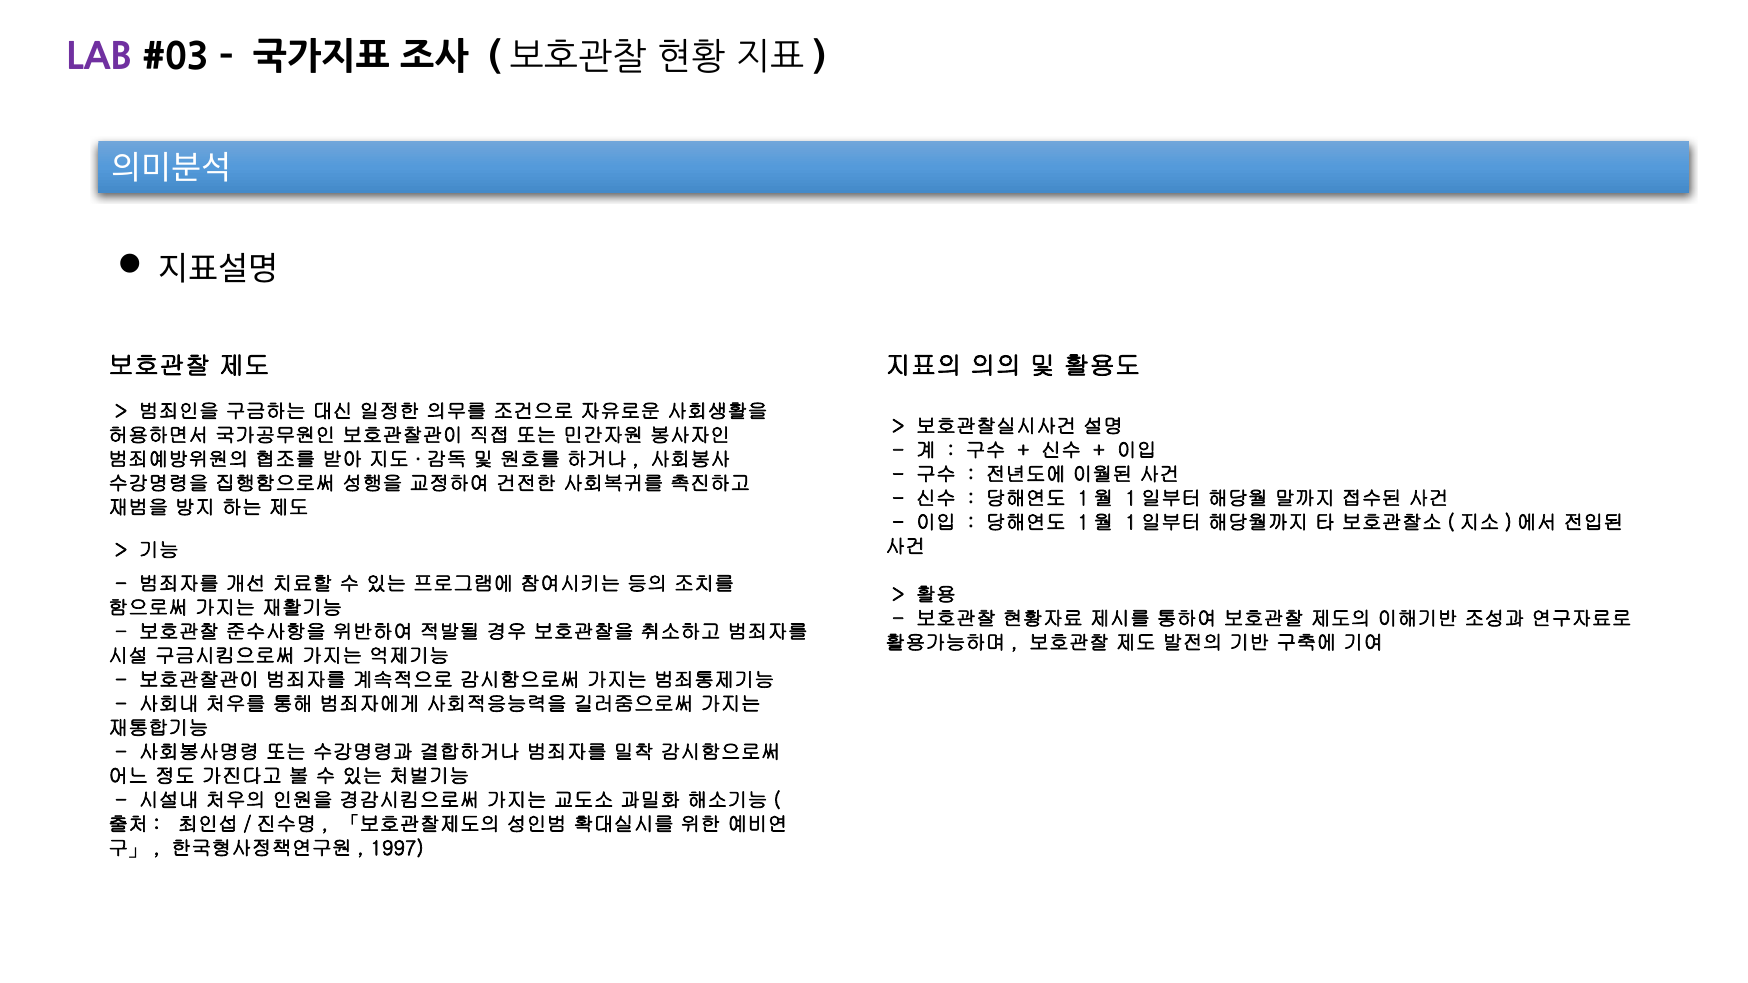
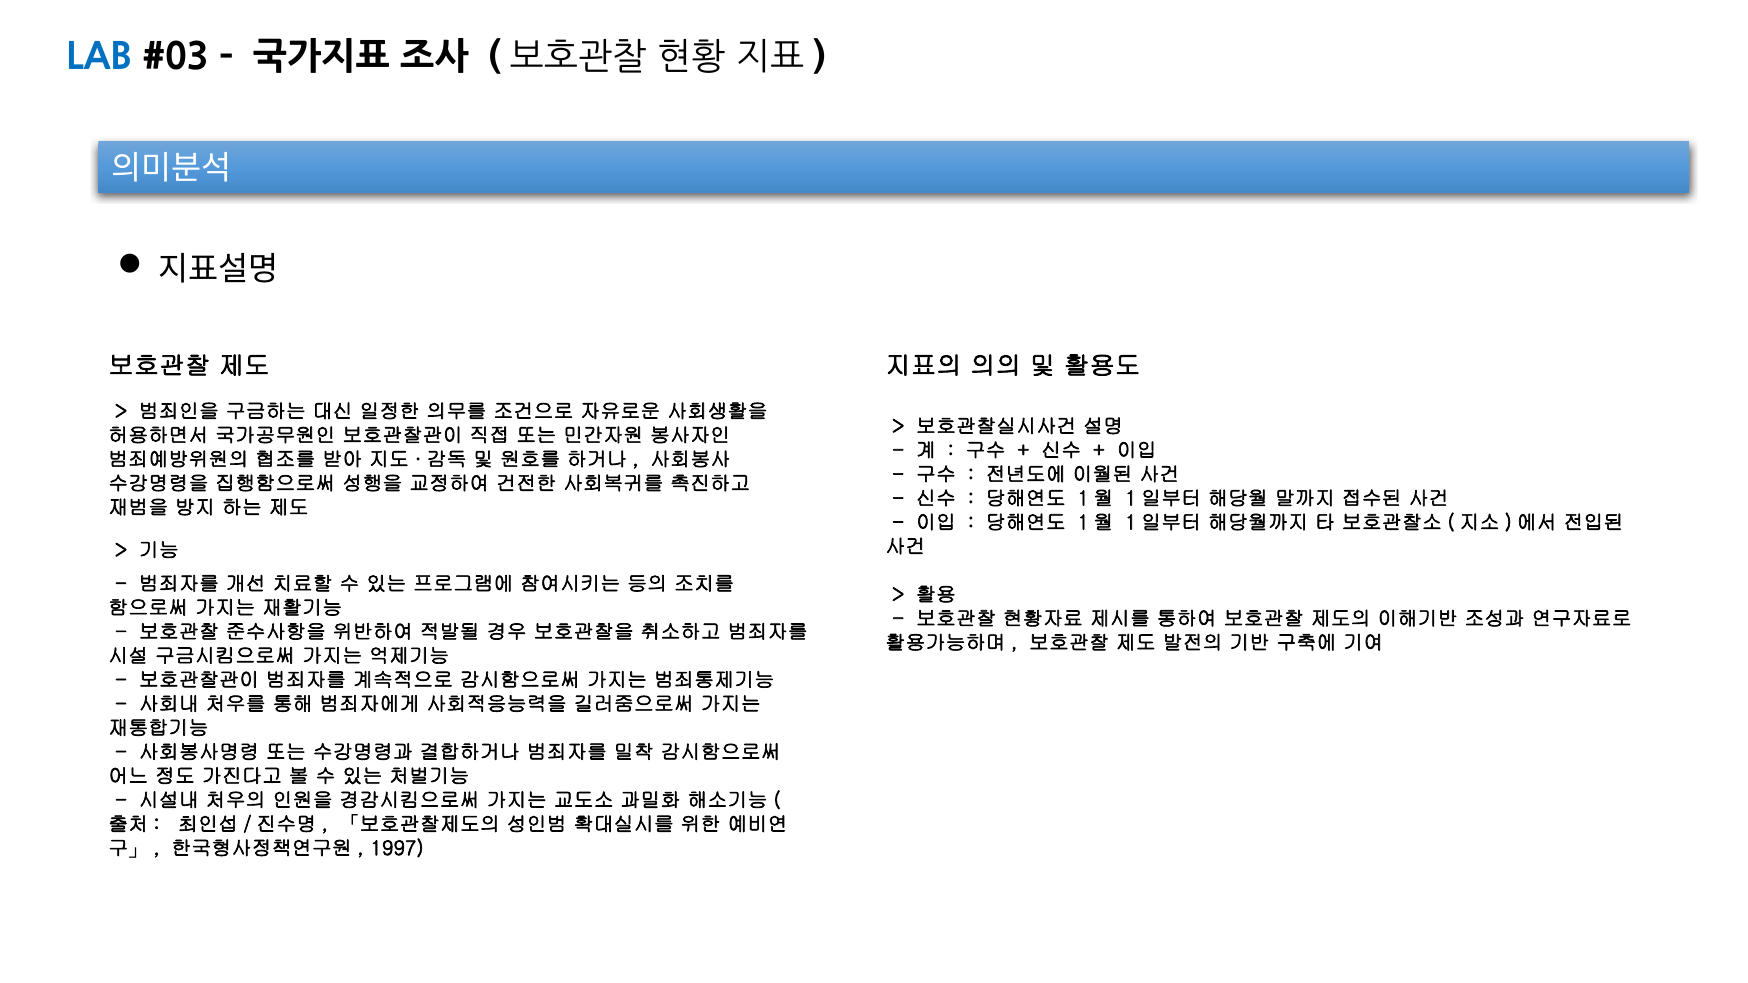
LAB colour: purple -> blue (99, 58)
